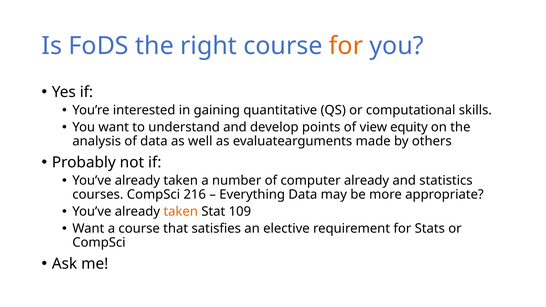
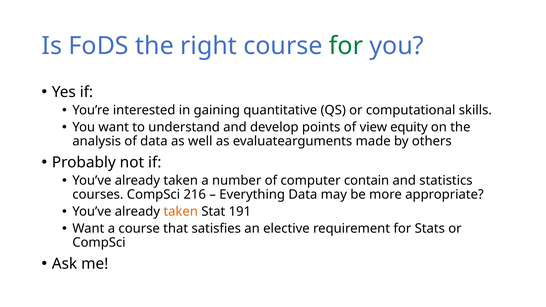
for colour: orange -> green (346, 46)
computer already: already -> contain (367, 181)
109: 109 -> 191 (240, 212)
